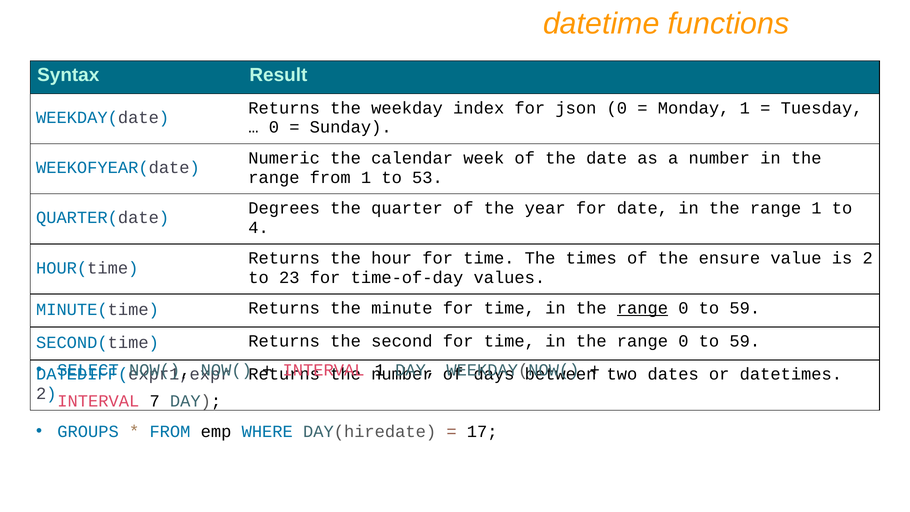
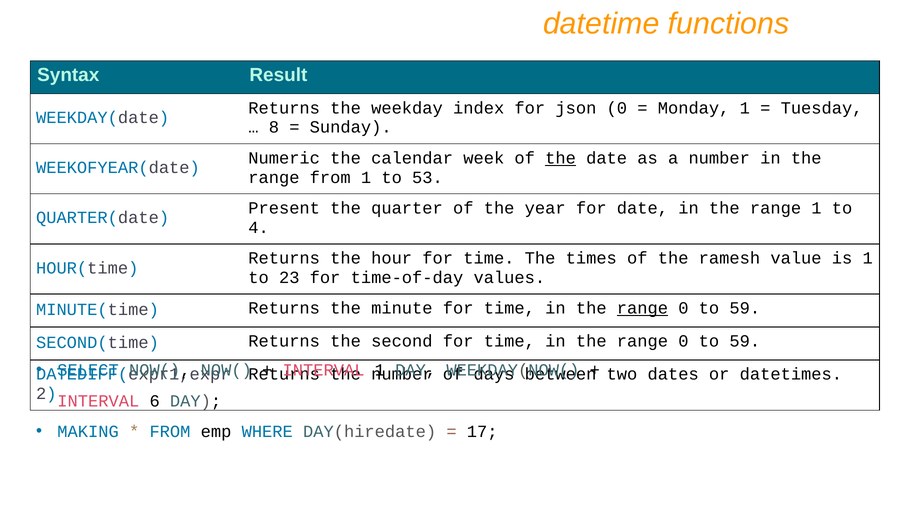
0: 0 -> 8 (274, 127)
the underline: none -> present (561, 158)
Degrees: Degrees -> Present (284, 208)
ensure: ensure -> ramesh (729, 258)
is 2: 2 -> 1 (868, 258)
7: 7 -> 6 (155, 401)
GROUPS: GROUPS -> MAKING (88, 432)
